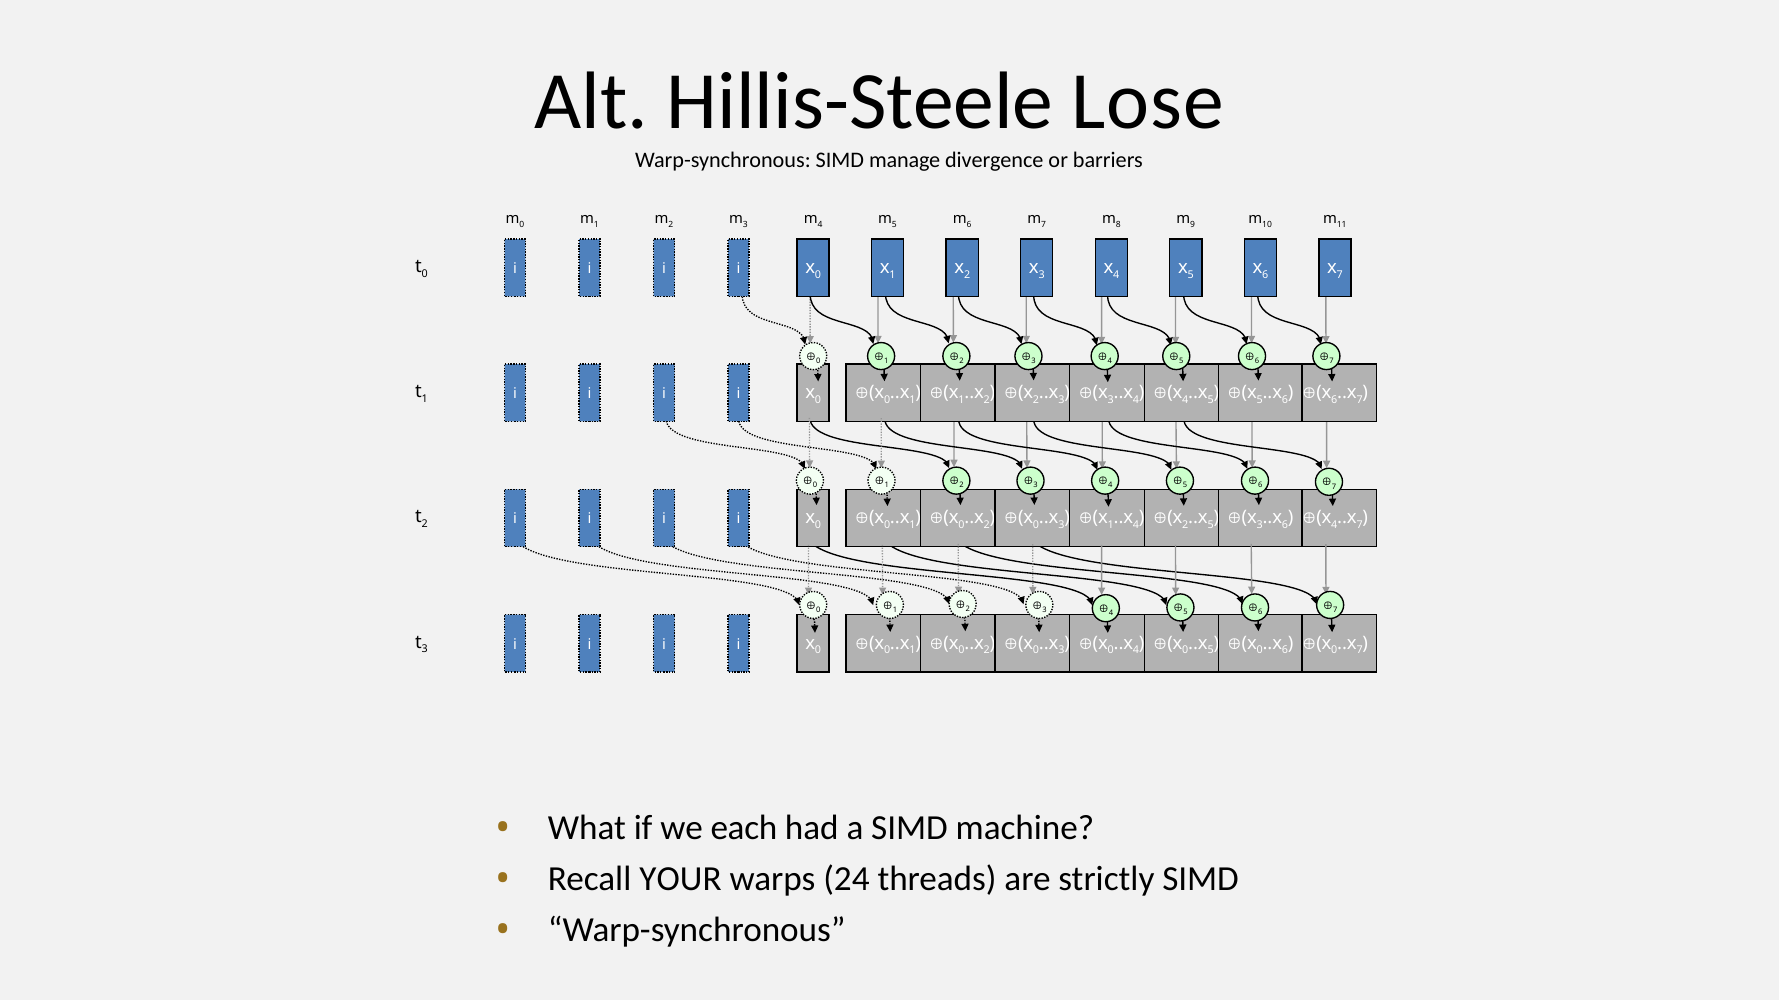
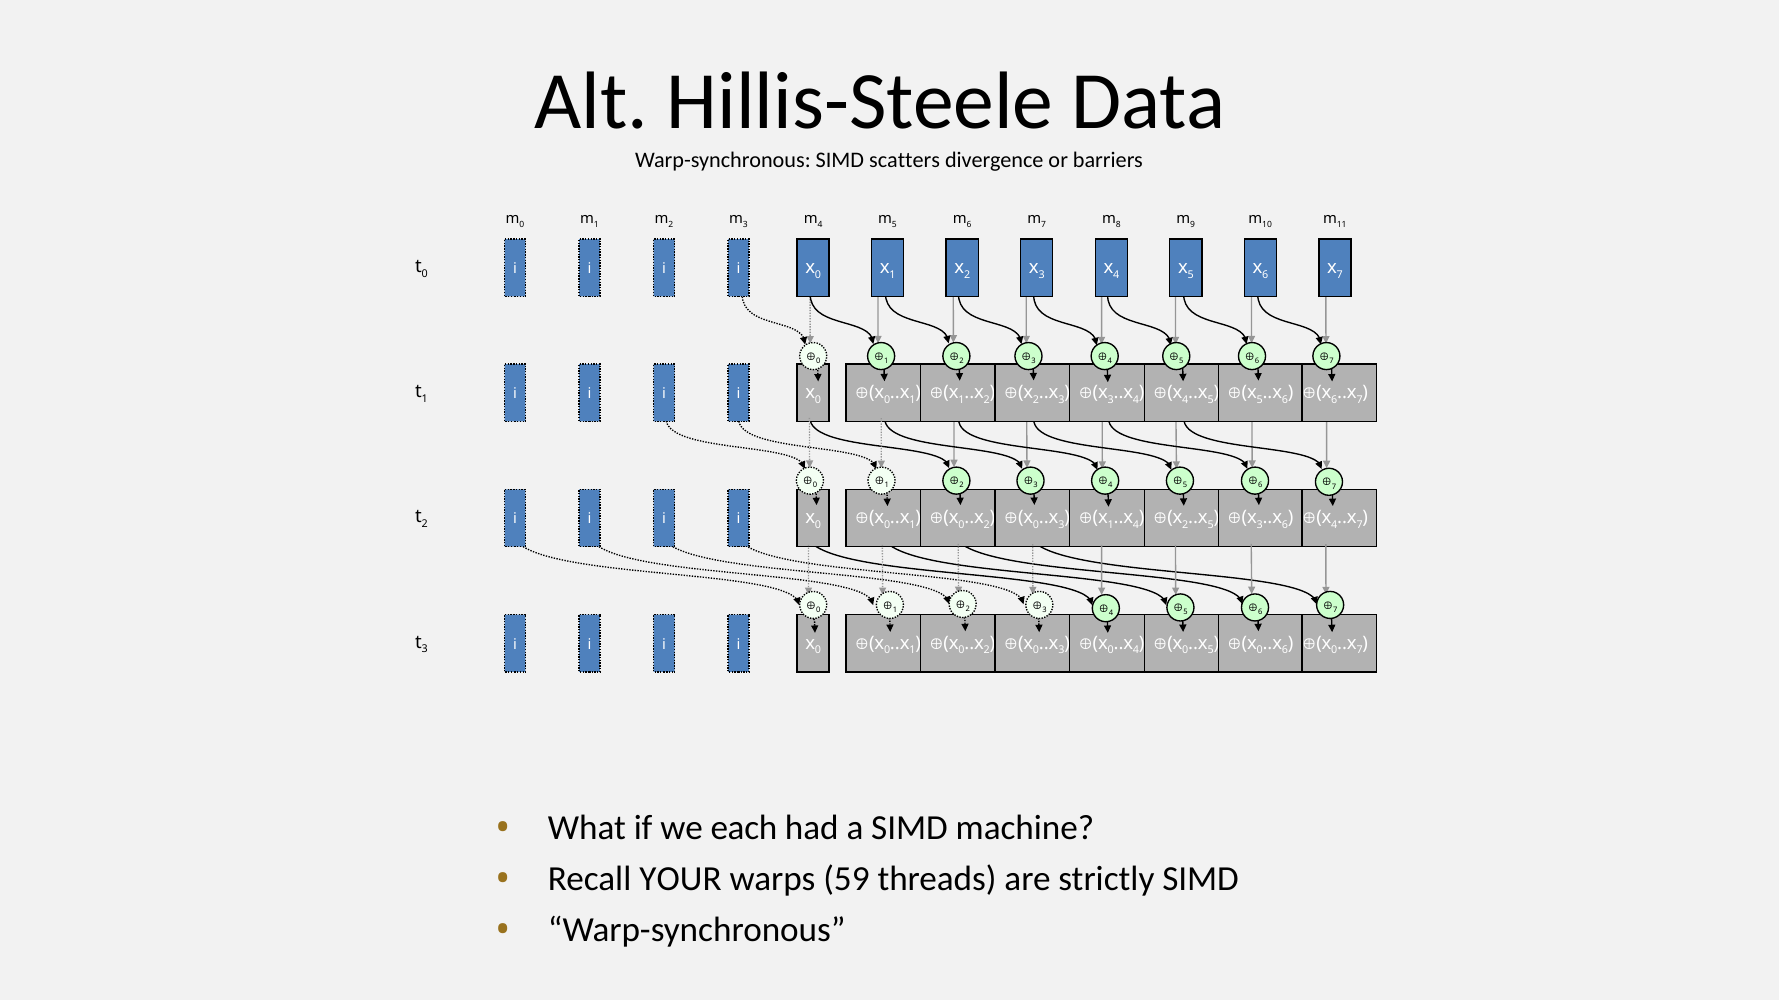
Lose: Lose -> Data (1149, 102)
manage: manage -> scatters (905, 160)
24: 24 -> 59 (846, 879)
